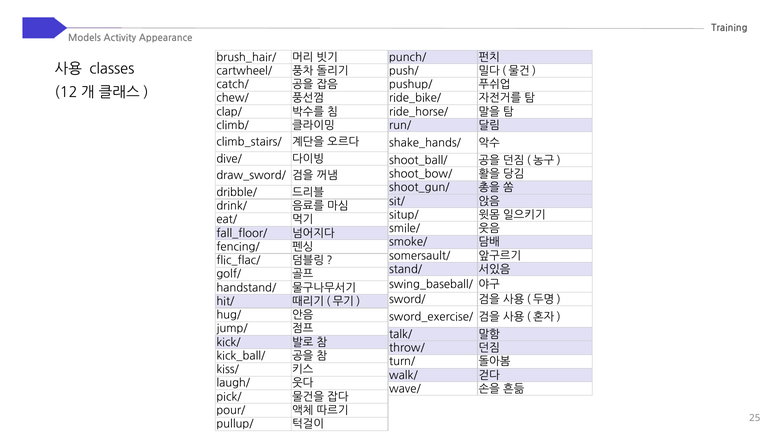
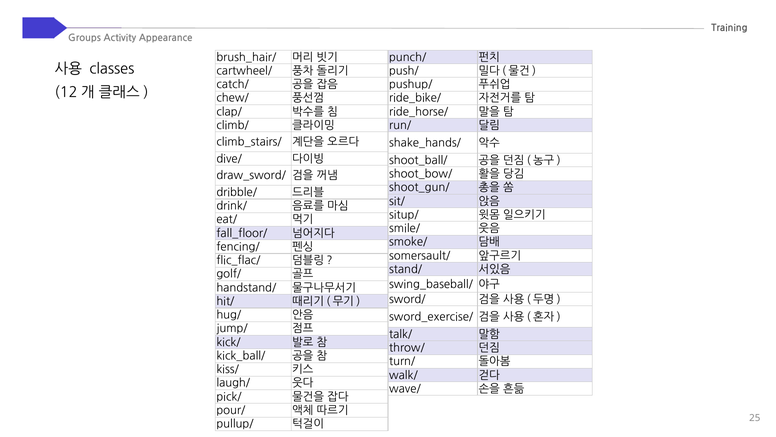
Models: Models -> Groups (84, 38)
